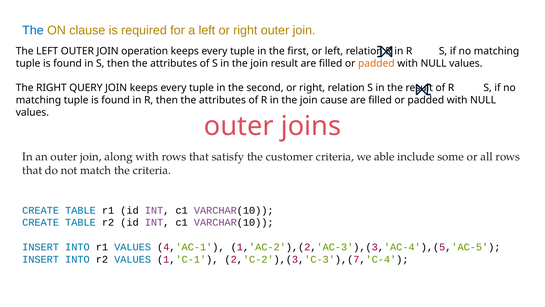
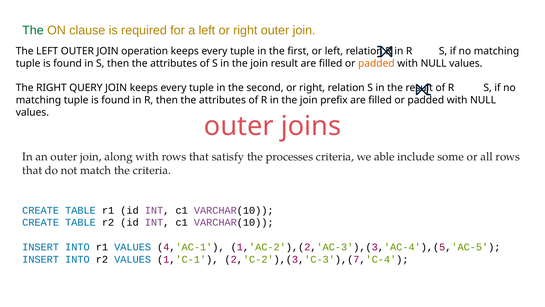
The colour: blue -> green (33, 30)
cause: cause -> prefix (334, 100)
customer: customer -> processes (289, 156)
